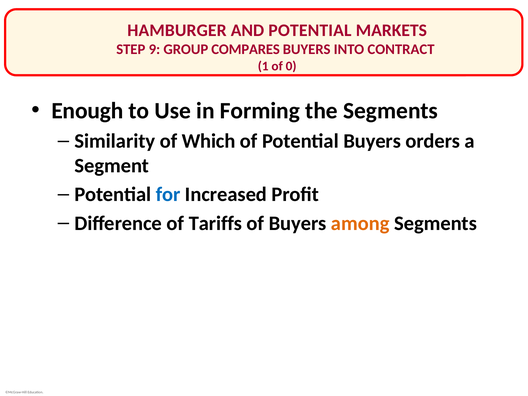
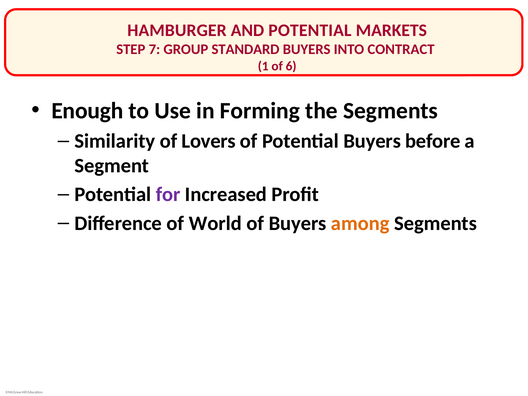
9: 9 -> 7 (154, 49)
COMPARES: COMPARES -> STANDARD (246, 49)
0: 0 -> 6 (291, 66)
Which: Which -> Lovers (209, 141)
orders: orders -> before (433, 141)
for colour: blue -> purple (168, 194)
Tariffs: Tariffs -> World (215, 223)
